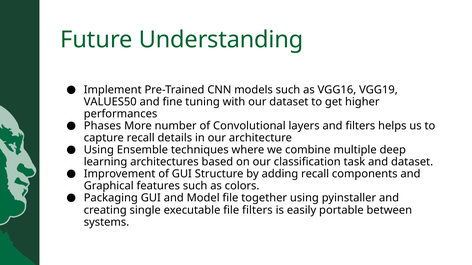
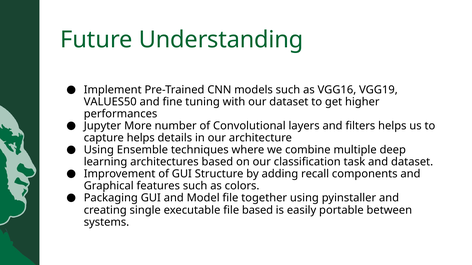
Phases: Phases -> Jupyter (103, 126)
capture recall: recall -> helps (141, 138)
file filters: filters -> based (258, 210)
